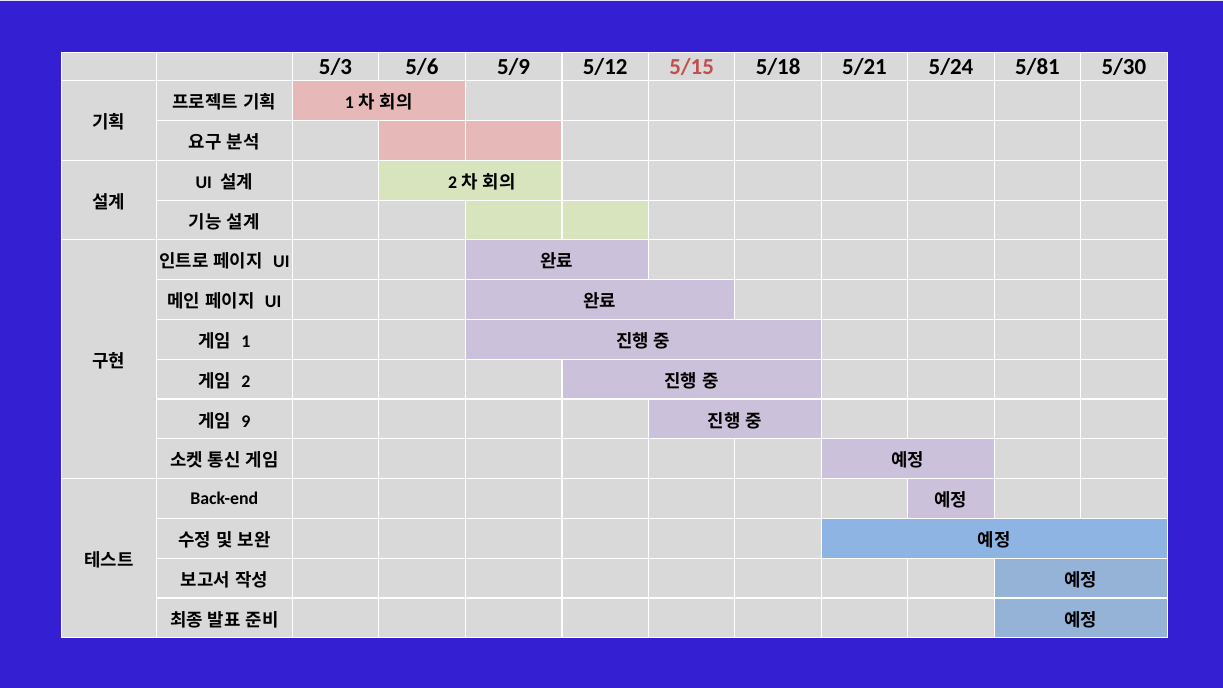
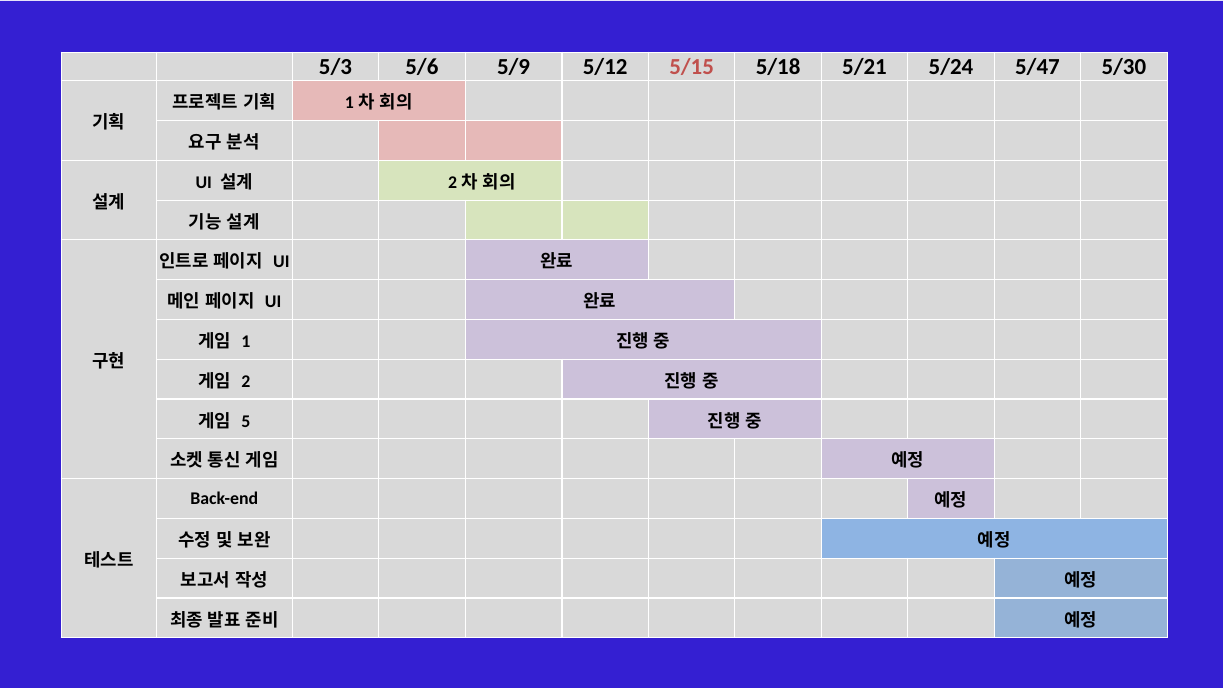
5/81: 5/81 -> 5/47 (1037, 67)
9: 9 -> 5 (246, 421)
